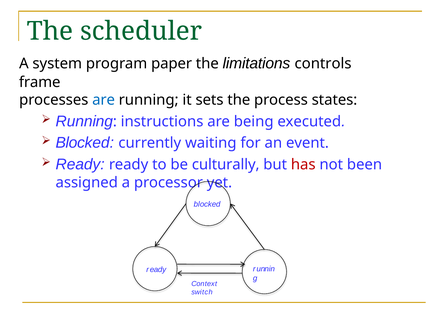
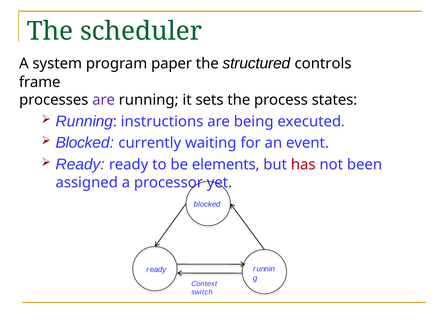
limitations: limitations -> structured (256, 63)
are colour: blue -> purple (104, 100)
culturally: culturally -> elements (226, 164)
